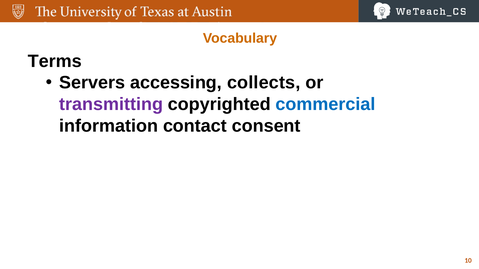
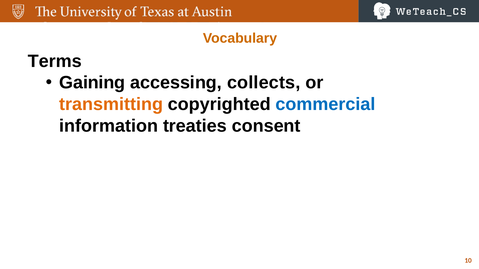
Servers: Servers -> Gaining (92, 83)
transmitting colour: purple -> orange (111, 104)
contact: contact -> treaties (195, 126)
